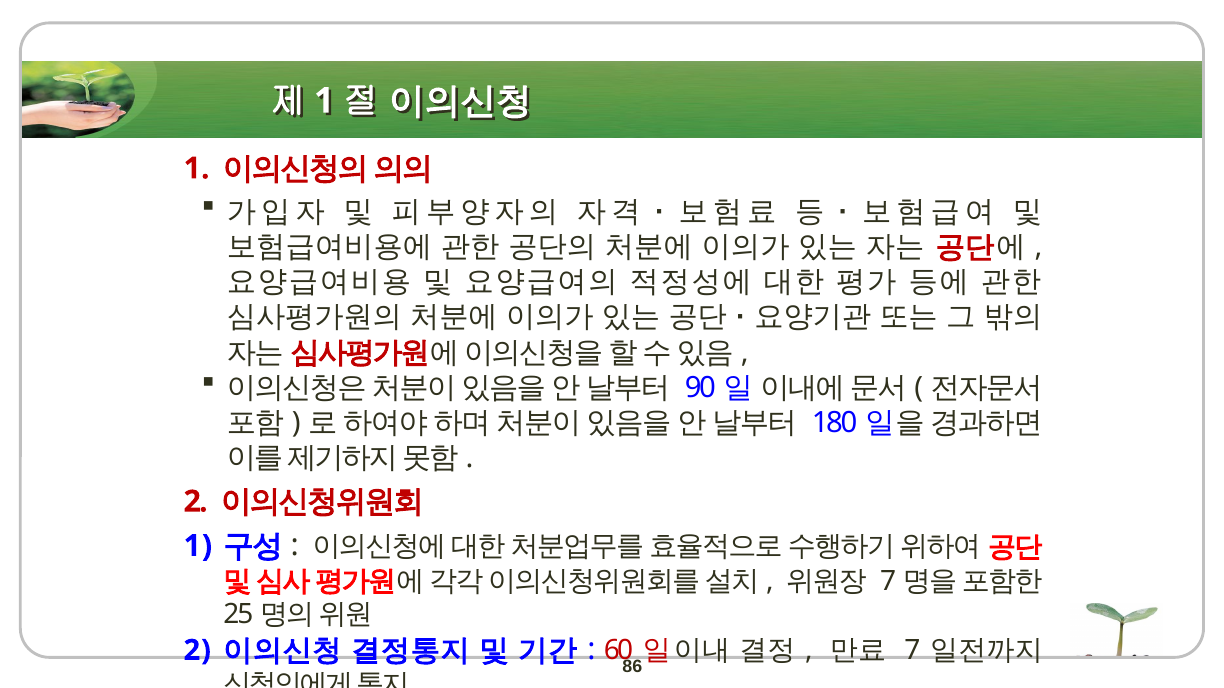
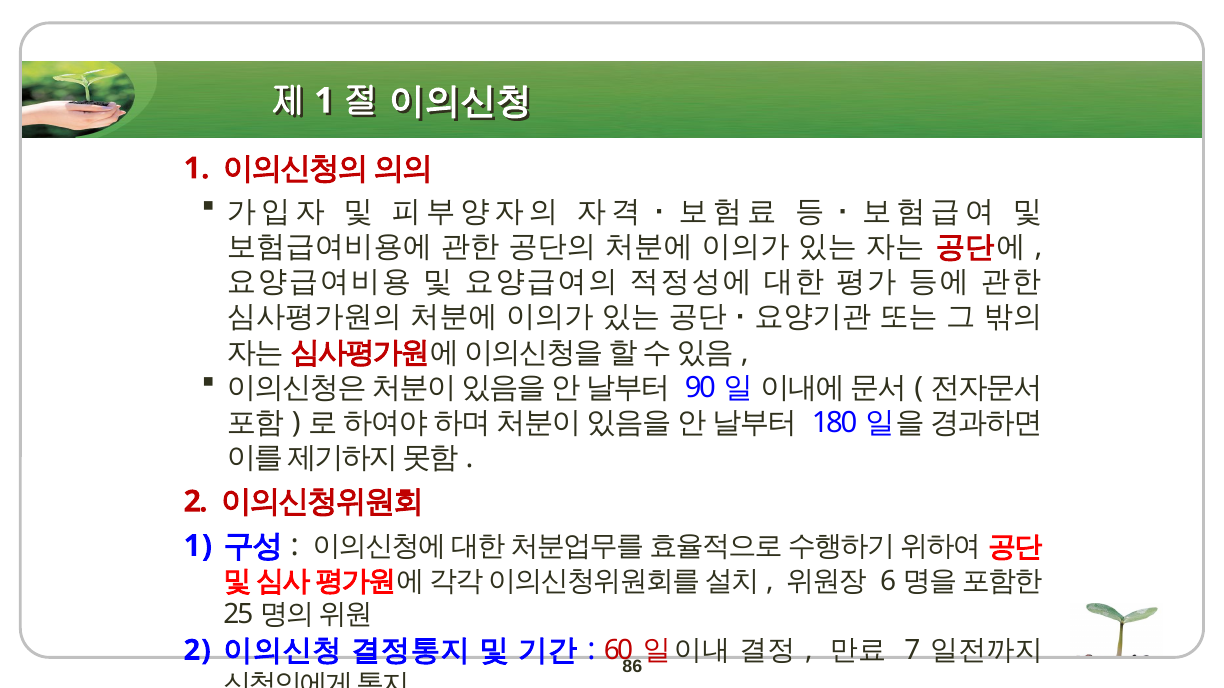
7: 7 -> 6 (888, 581)
